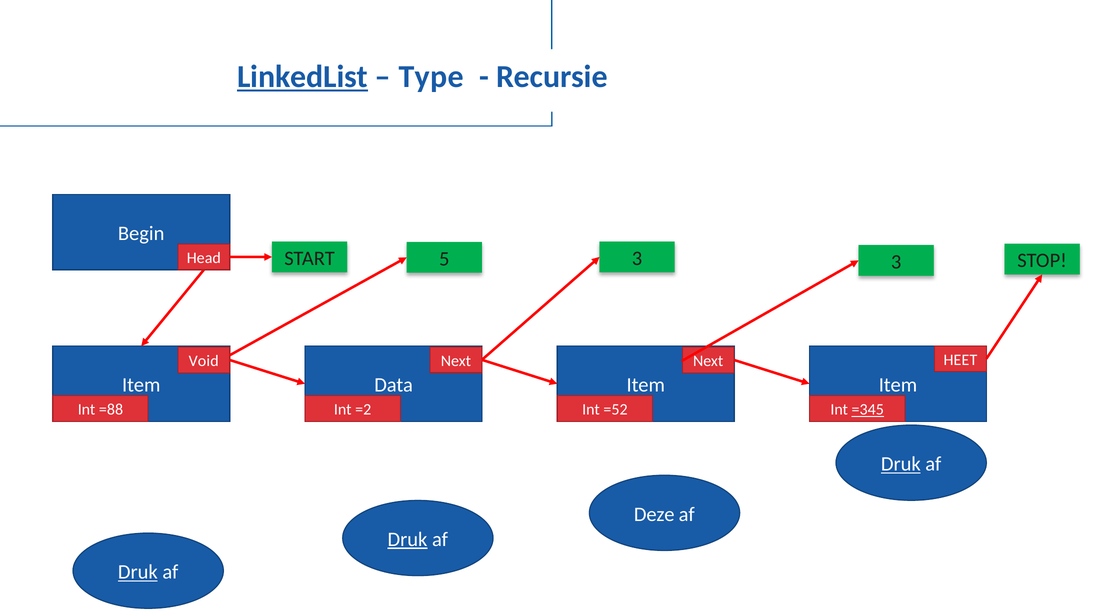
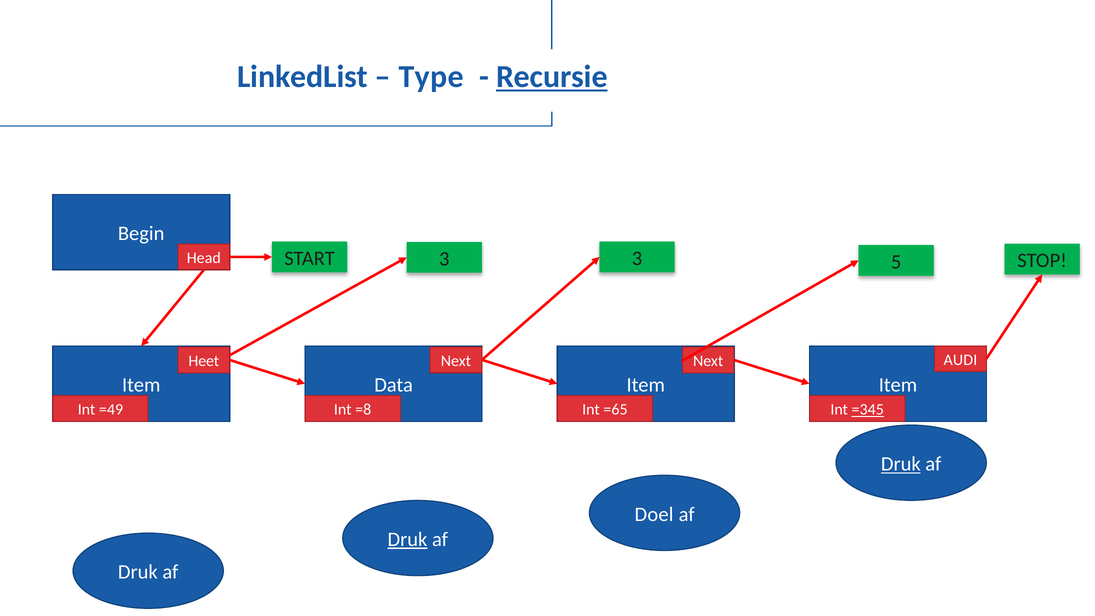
LinkedList underline: present -> none (303, 77)
Recursie underline: none -> present (552, 77)
START 5: 5 -> 3 (444, 259)
3 3: 3 -> 5 (896, 262)
Void: Void -> Heet (204, 361)
HEET: HEET -> AUDI (960, 360)
=88: =88 -> =49 (111, 410)
=2: =2 -> =8 (363, 410)
=52: =52 -> =65 (616, 410)
Deze: Deze -> Doel (654, 514)
Druk underline: present -> none (138, 572)
